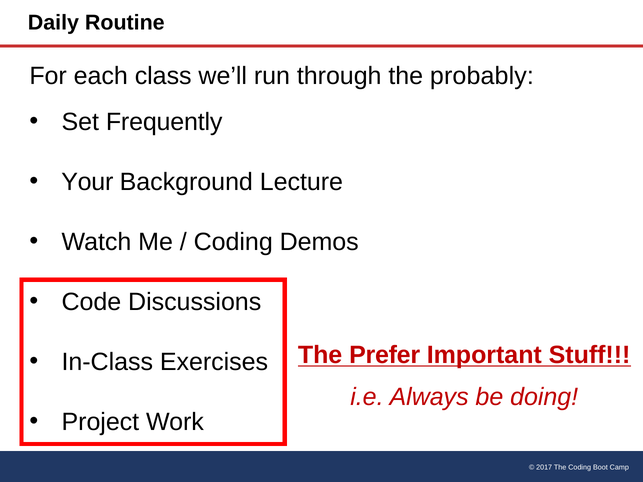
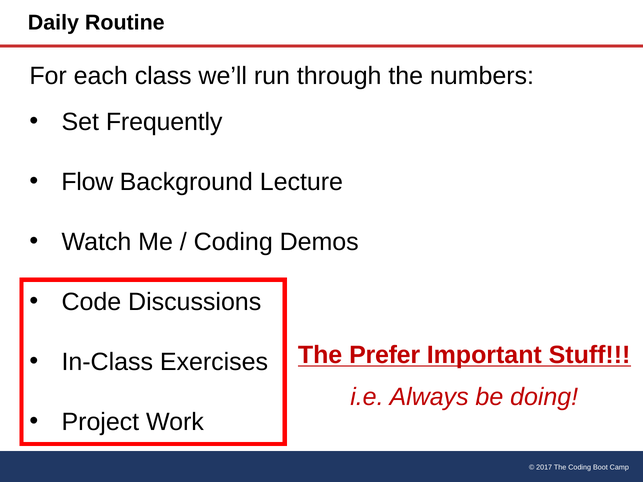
probably: probably -> numbers (482, 76)
Your: Your -> Flow (87, 182)
